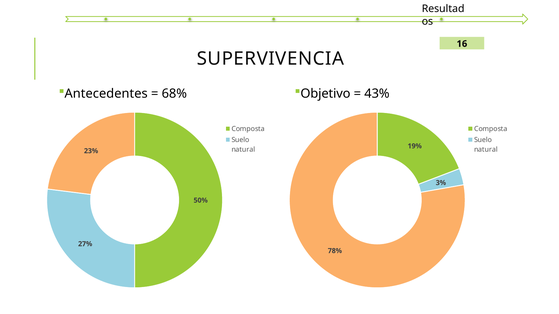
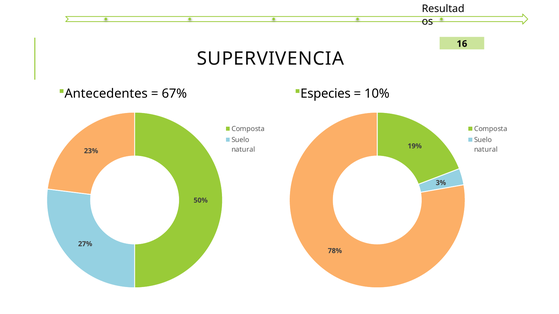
Objetivo: Objetivo -> Especies (326, 94)
43%: 43% -> 10% (377, 94)
68%: 68% -> 67% (174, 94)
